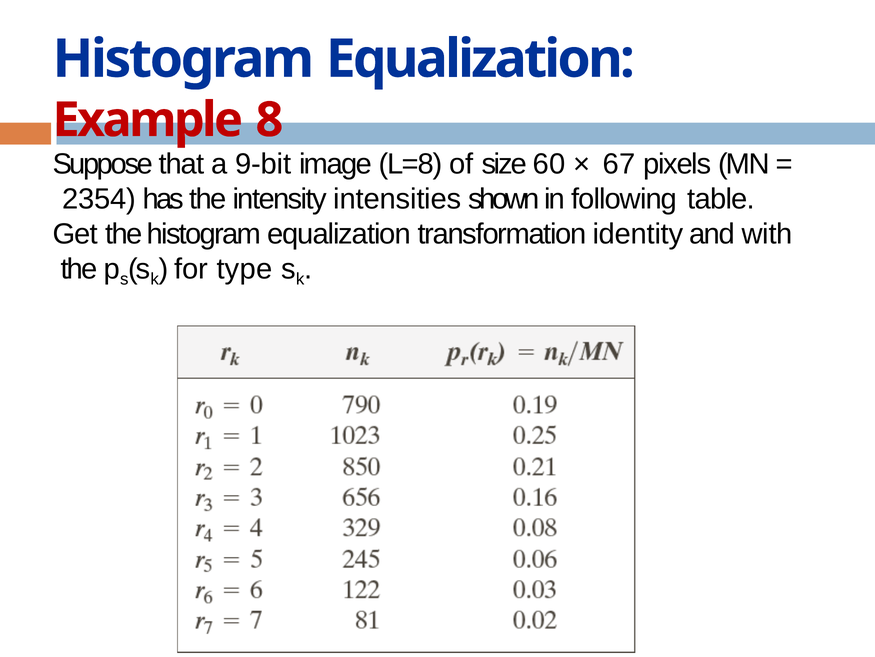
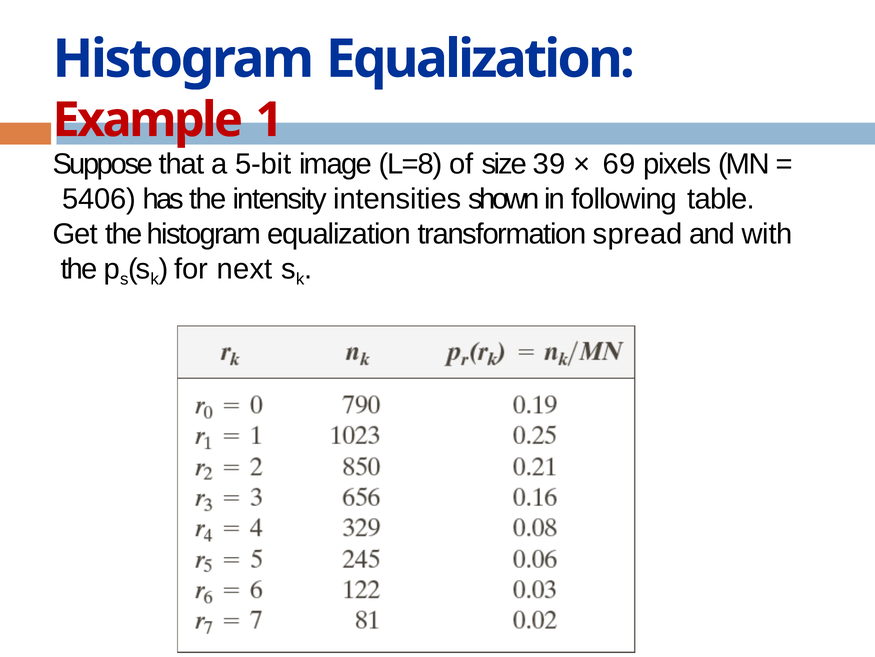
8: 8 -> 1 (269, 120)
9-bit: 9-bit -> 5-bit (263, 164)
60: 60 -> 39 (549, 164)
67: 67 -> 69 (619, 164)
2354: 2354 -> 5406 (99, 199)
identity: identity -> spread (638, 234)
type: type -> next (245, 269)
